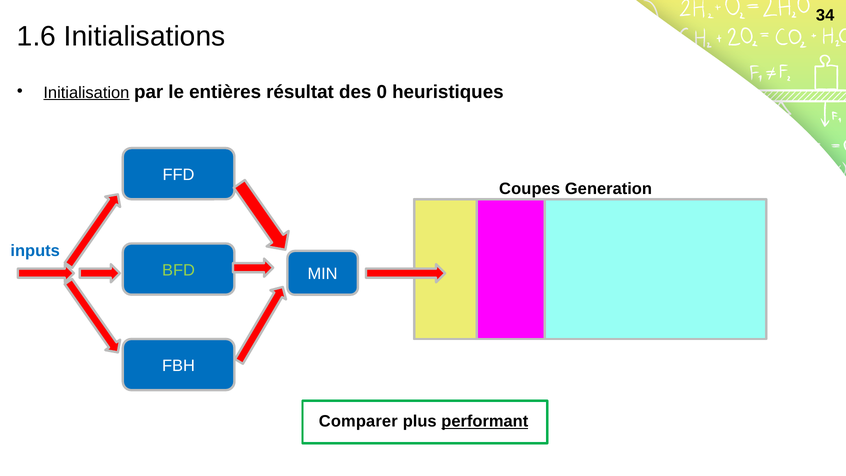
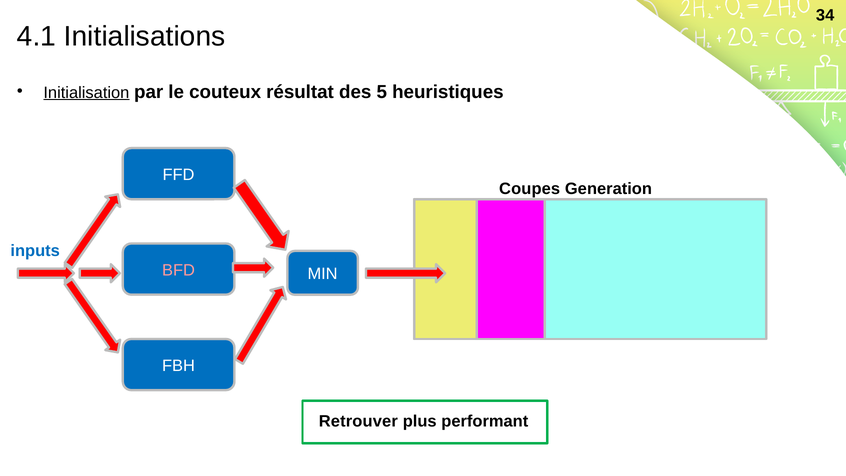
1.6: 1.6 -> 4.1 (37, 36)
entières: entières -> couteux (225, 92)
0: 0 -> 5 (382, 92)
BFD colour: light green -> pink (179, 270)
Comparer: Comparer -> Retrouver (358, 421)
performant underline: present -> none (485, 421)
